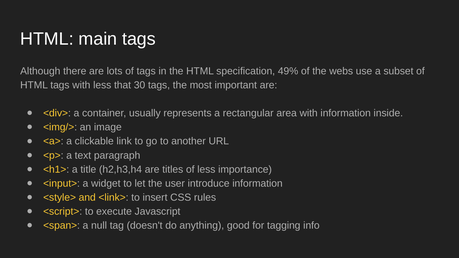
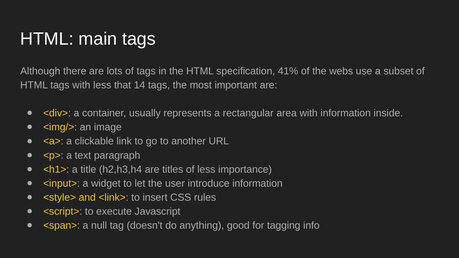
49%: 49% -> 41% (288, 71)
30: 30 -> 14 (140, 85)
